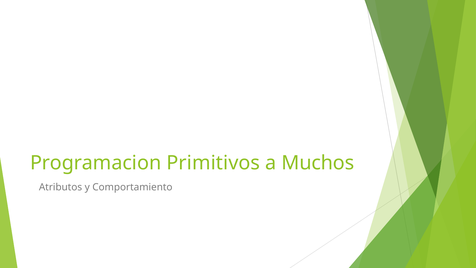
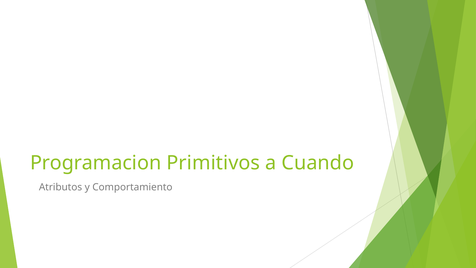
Muchos: Muchos -> Cuando (318, 163)
